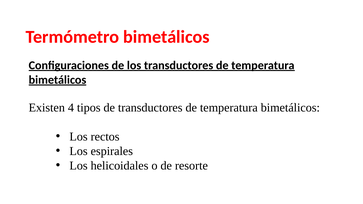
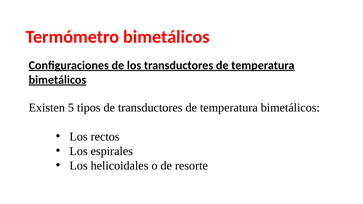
4: 4 -> 5 (71, 108)
